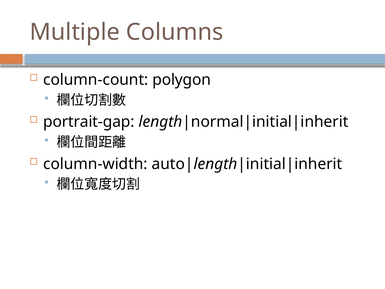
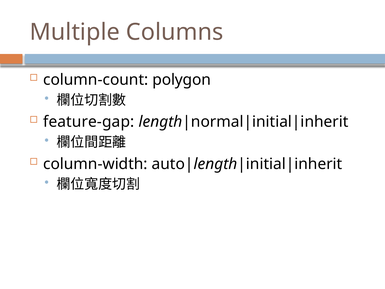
portrait-gap: portrait-gap -> feature-gap (89, 122)
